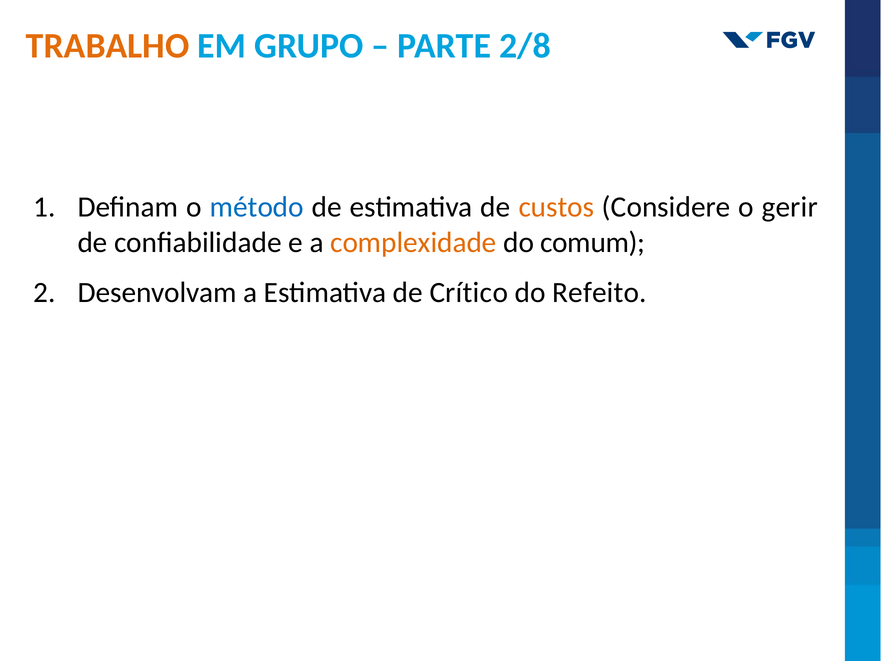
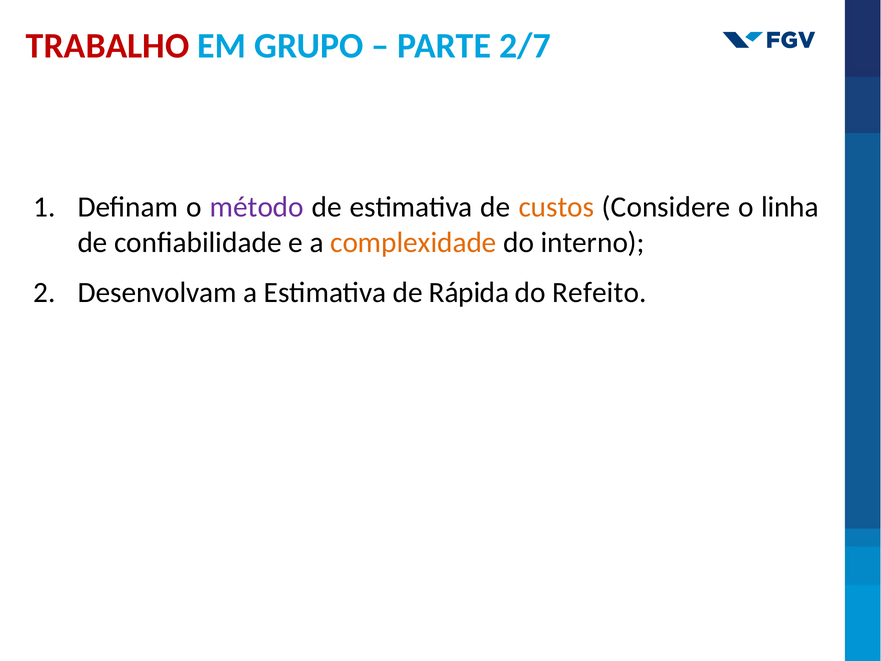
TRABALHO colour: orange -> red (108, 46)
2/8: 2/8 -> 2/7 (525, 46)
método colour: blue -> purple (257, 207)
gerir: gerir -> linha (790, 207)
comum: comum -> interno (593, 242)
Crítico: Crítico -> Rápida (469, 292)
